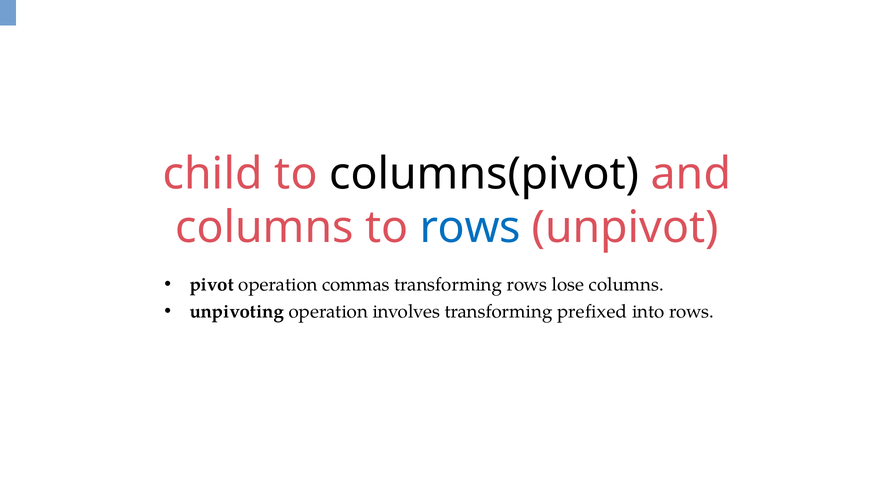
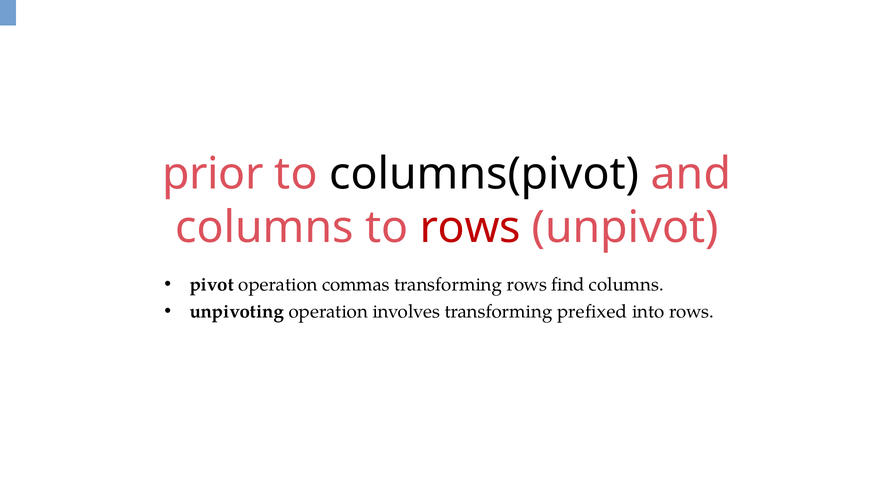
child: child -> prior (213, 174)
rows colour: blue -> red (470, 227)
lose: lose -> find (568, 285)
